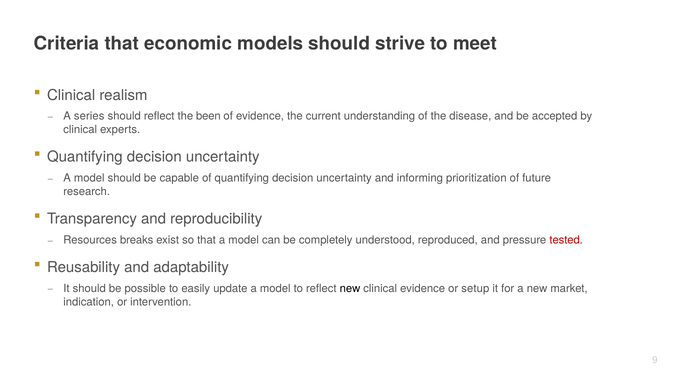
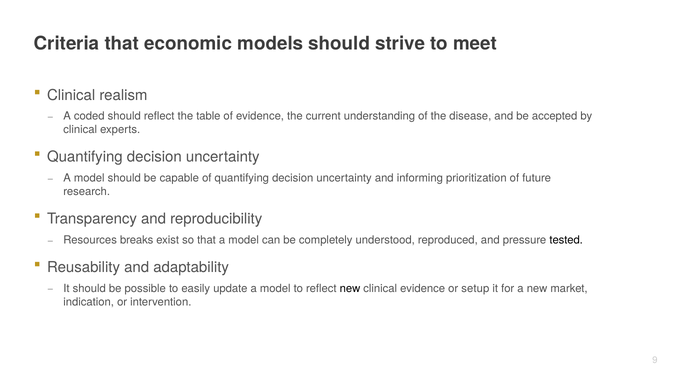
series: series -> coded (89, 116)
been: been -> table (208, 116)
tested colour: red -> black (566, 240)
